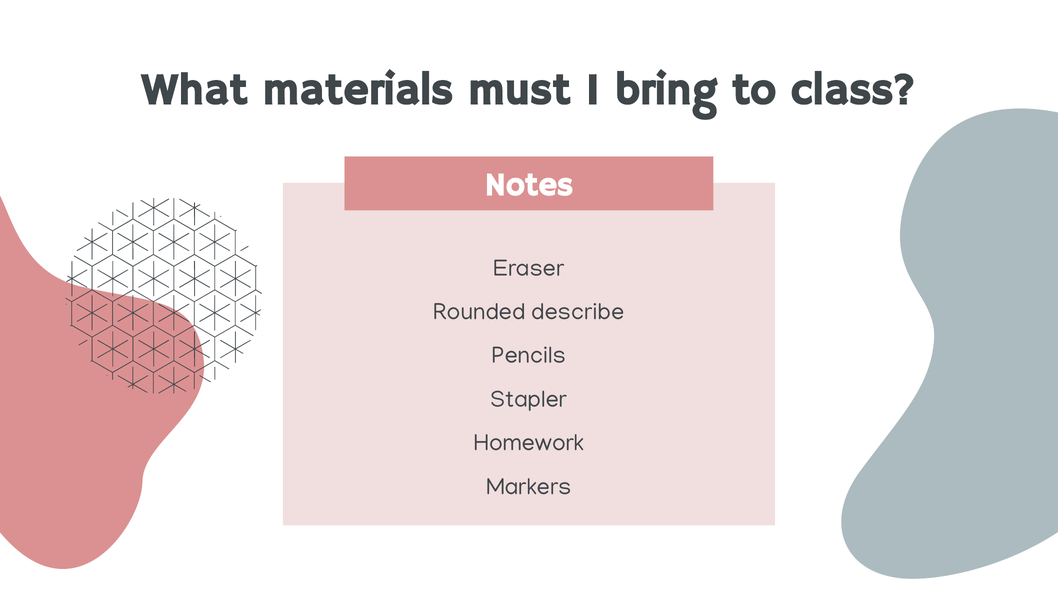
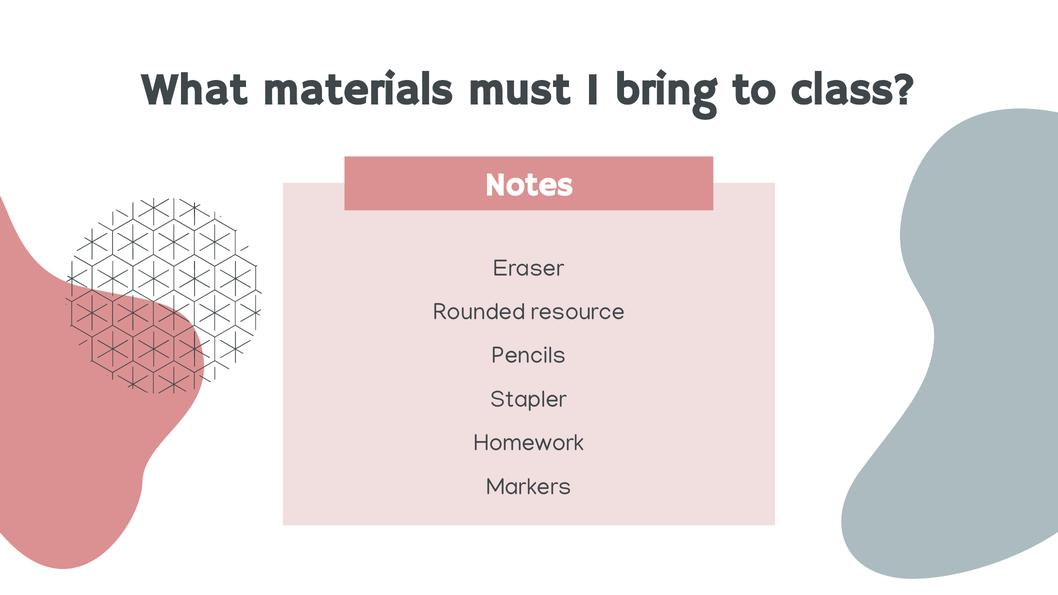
describe: describe -> resource (578, 312)
